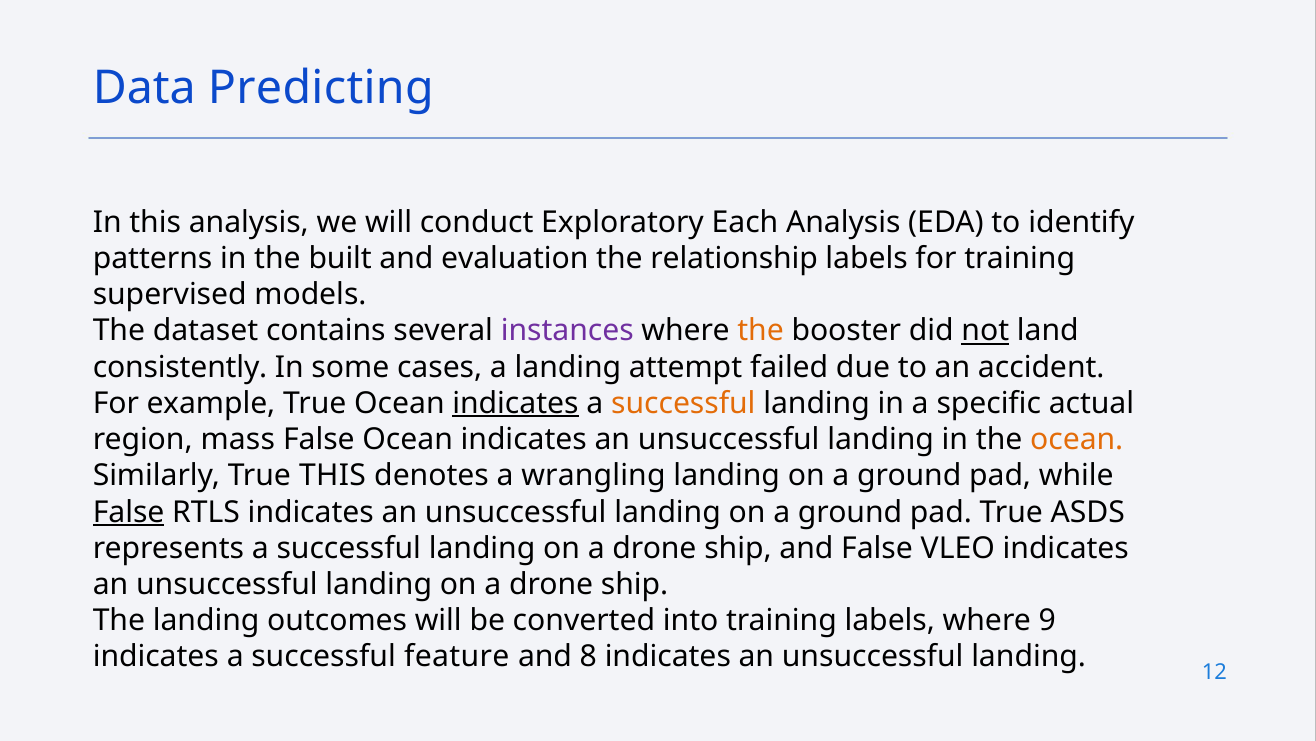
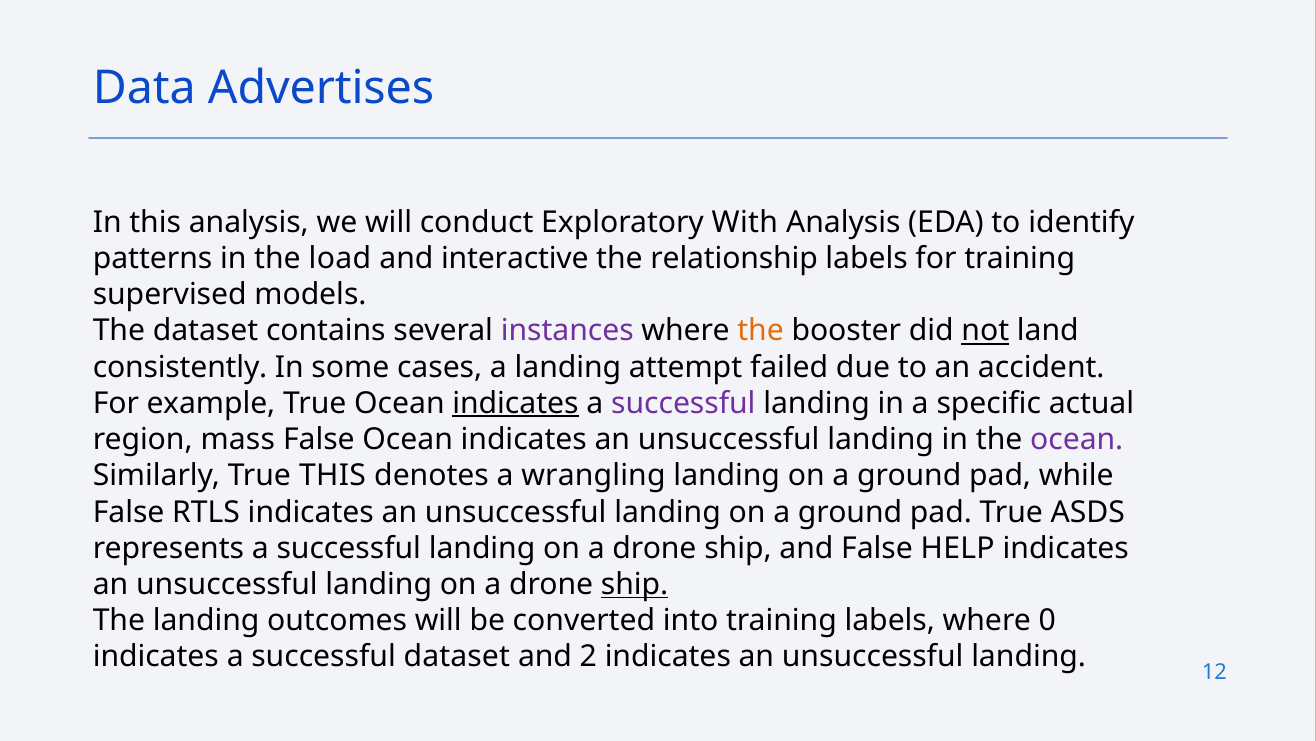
Predicting: Predicting -> Advertises (321, 88)
Each: Each -> With (745, 222)
built: built -> load (340, 258)
evaluation: evaluation -> interactive (515, 258)
successful colour: orange -> purple (683, 403)
ocean colour: orange -> purple (1077, 439)
False underline: present -> none (129, 512)
VLEO: VLEO -> HELP (958, 548)
ship underline: none -> present (635, 584)
9: 9 -> 0 (1047, 620)
successful feature: feature -> dataset (457, 656)
8: 8 -> 2 (588, 656)
